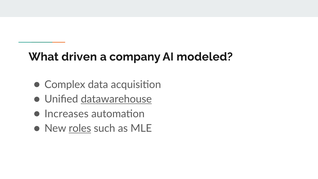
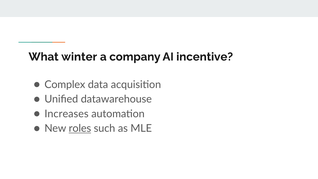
driven: driven -> winter (79, 57)
modeled: modeled -> incentive (205, 57)
datawarehouse underline: present -> none (116, 99)
